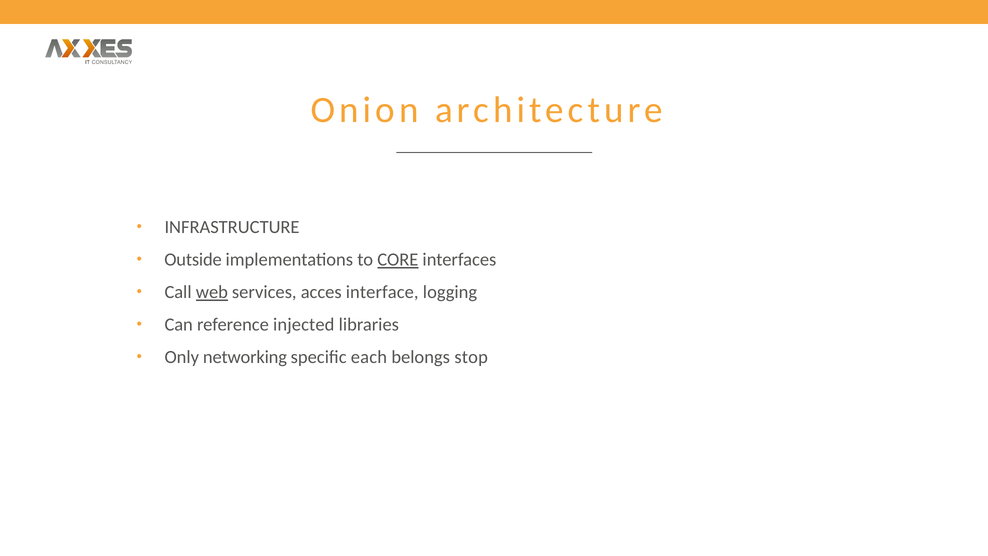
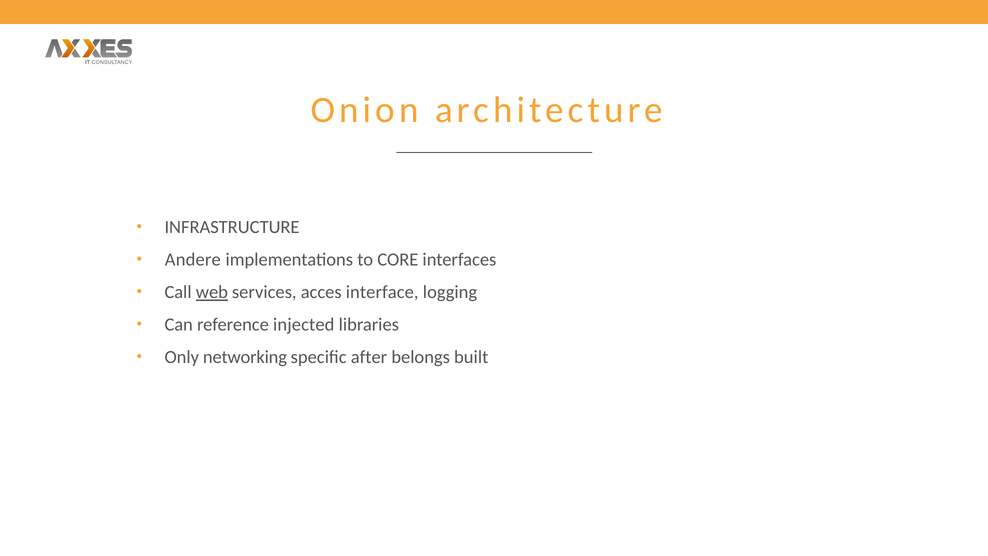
Outside: Outside -> Andere (193, 260)
CORE underline: present -> none (398, 260)
each: each -> after (369, 357)
stop: stop -> built (471, 357)
